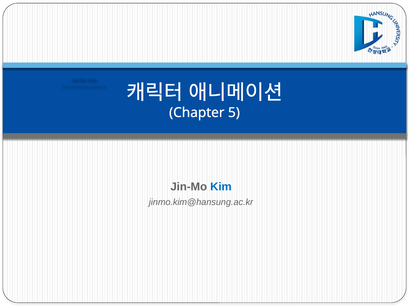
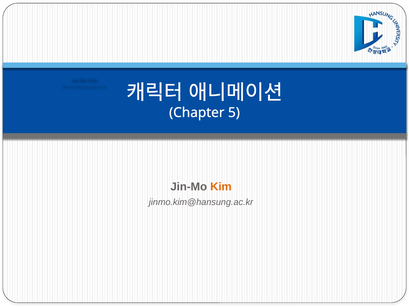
Kim colour: blue -> orange (221, 187)
